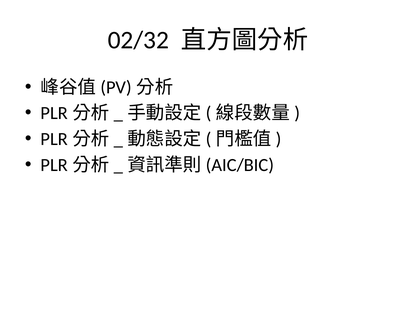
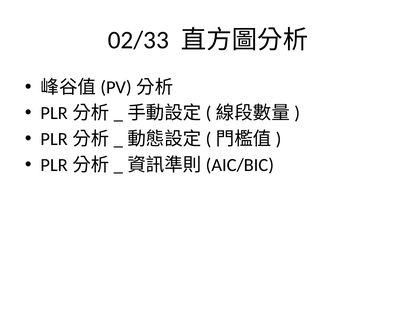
02/32: 02/32 -> 02/33 (138, 40)
